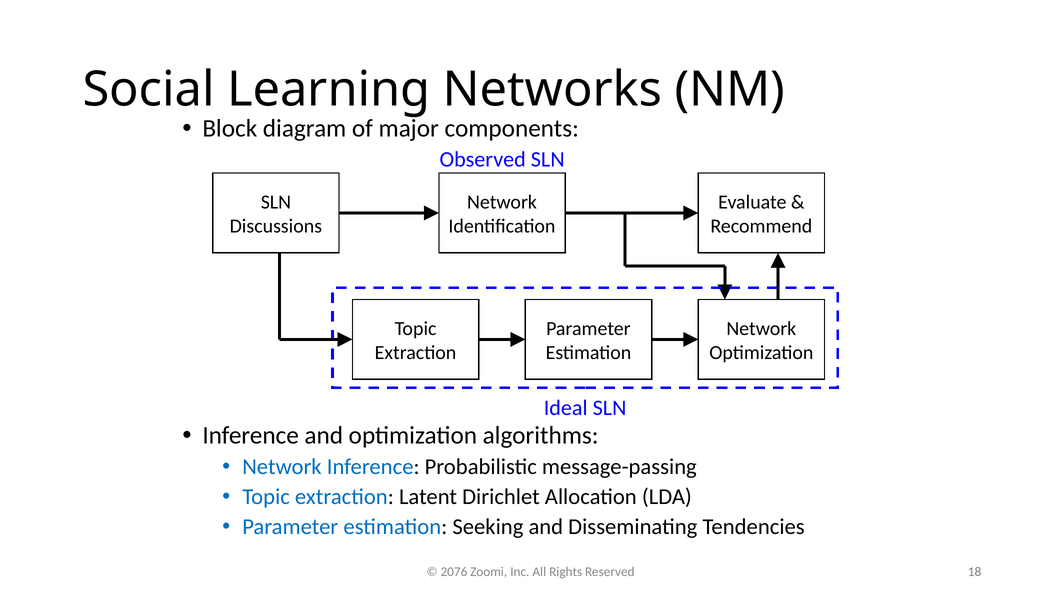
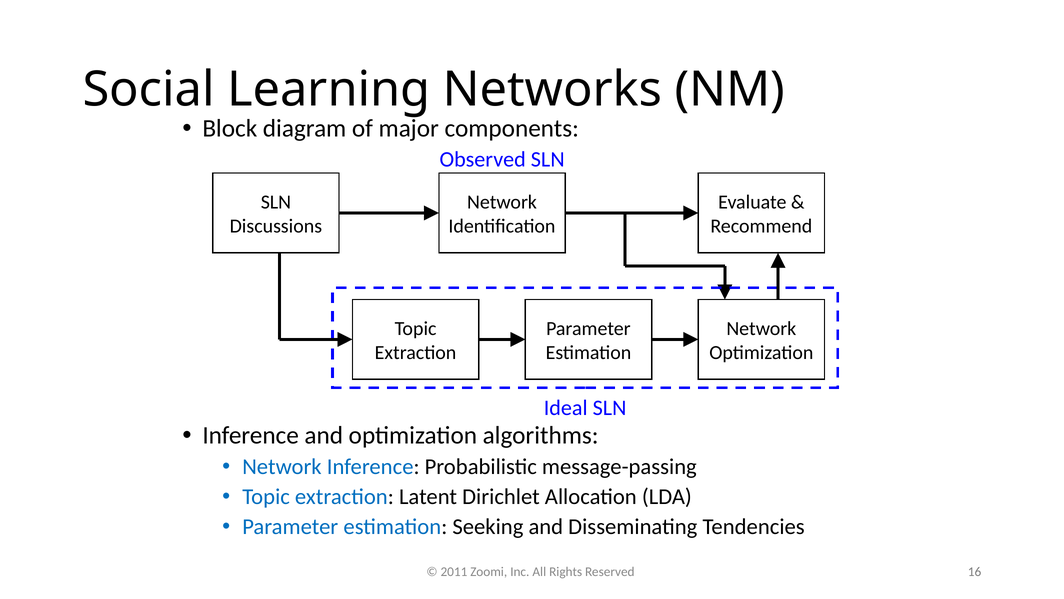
2076: 2076 -> 2011 (454, 572)
18: 18 -> 16 (975, 571)
